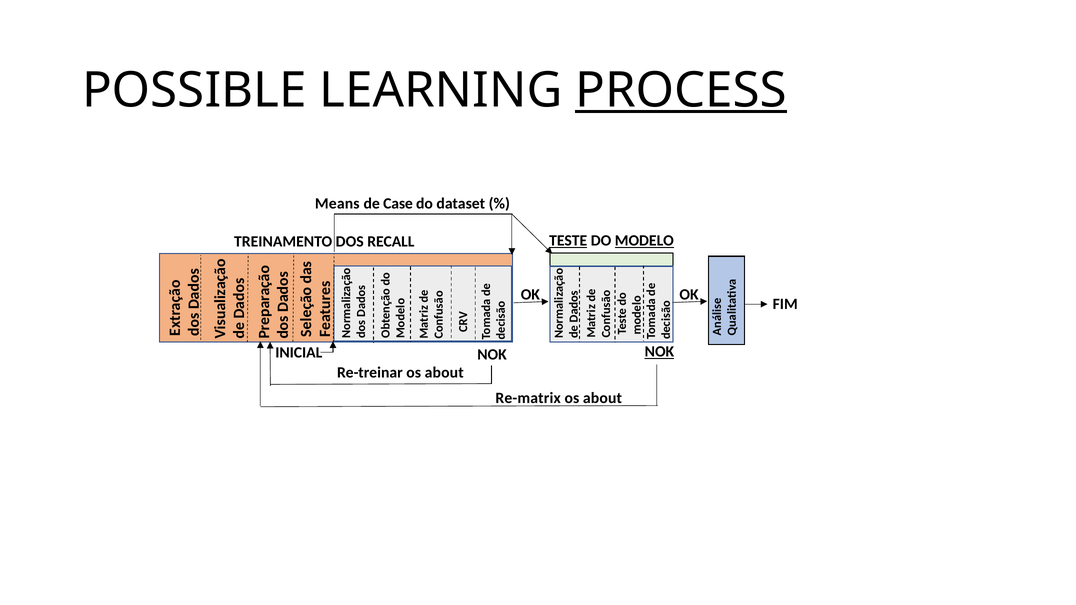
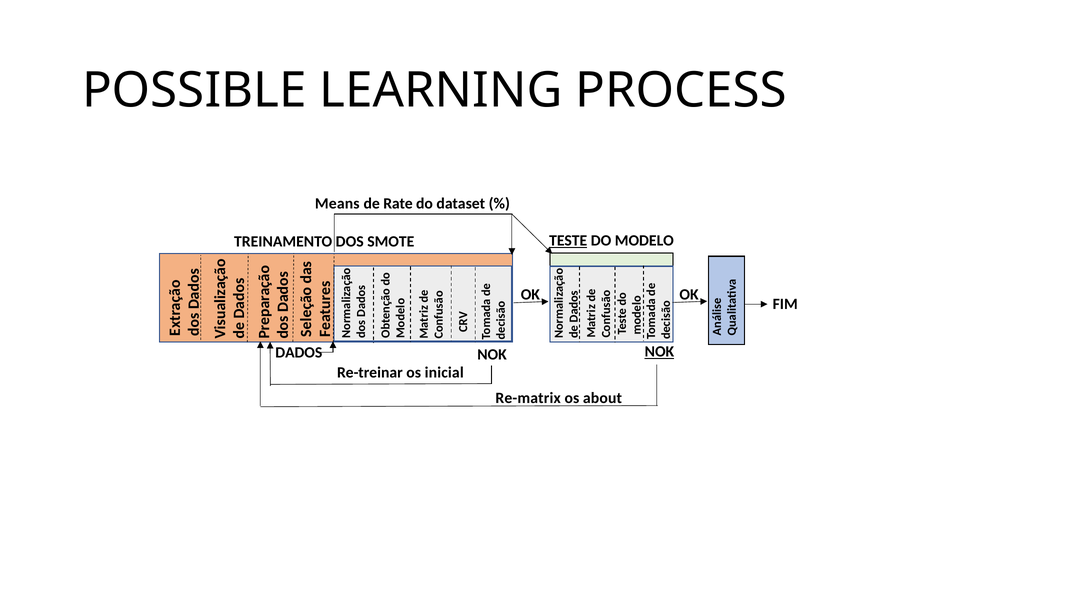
PROCESS underline: present -> none (681, 90)
Case: Case -> Rate (398, 204)
MODELO underline: present -> none (644, 241)
RECALL: RECALL -> SMOTE (391, 242)
INICIAL: INICIAL -> DADOS (299, 353)
Re-treinar os about: about -> inicial (444, 373)
